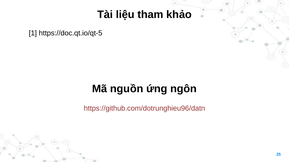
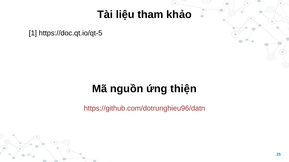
ngôn: ngôn -> thiện (183, 89)
